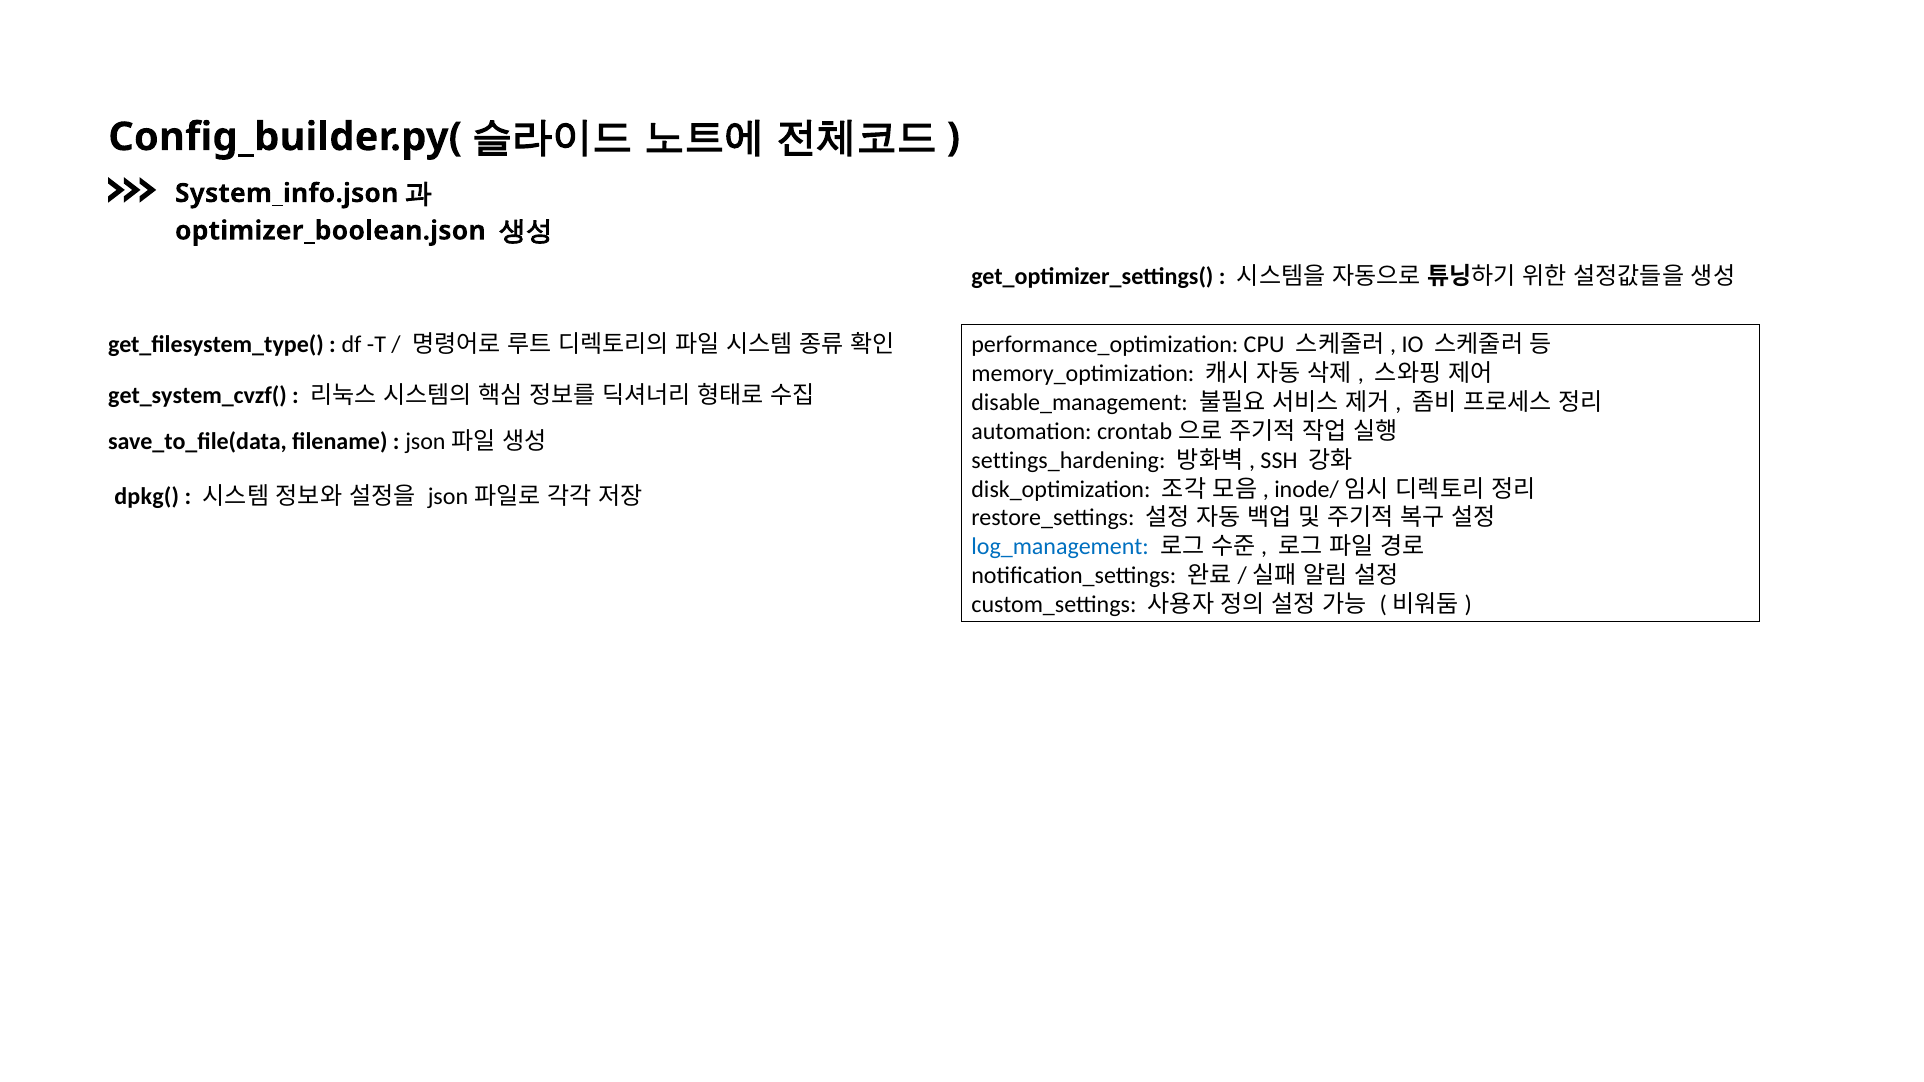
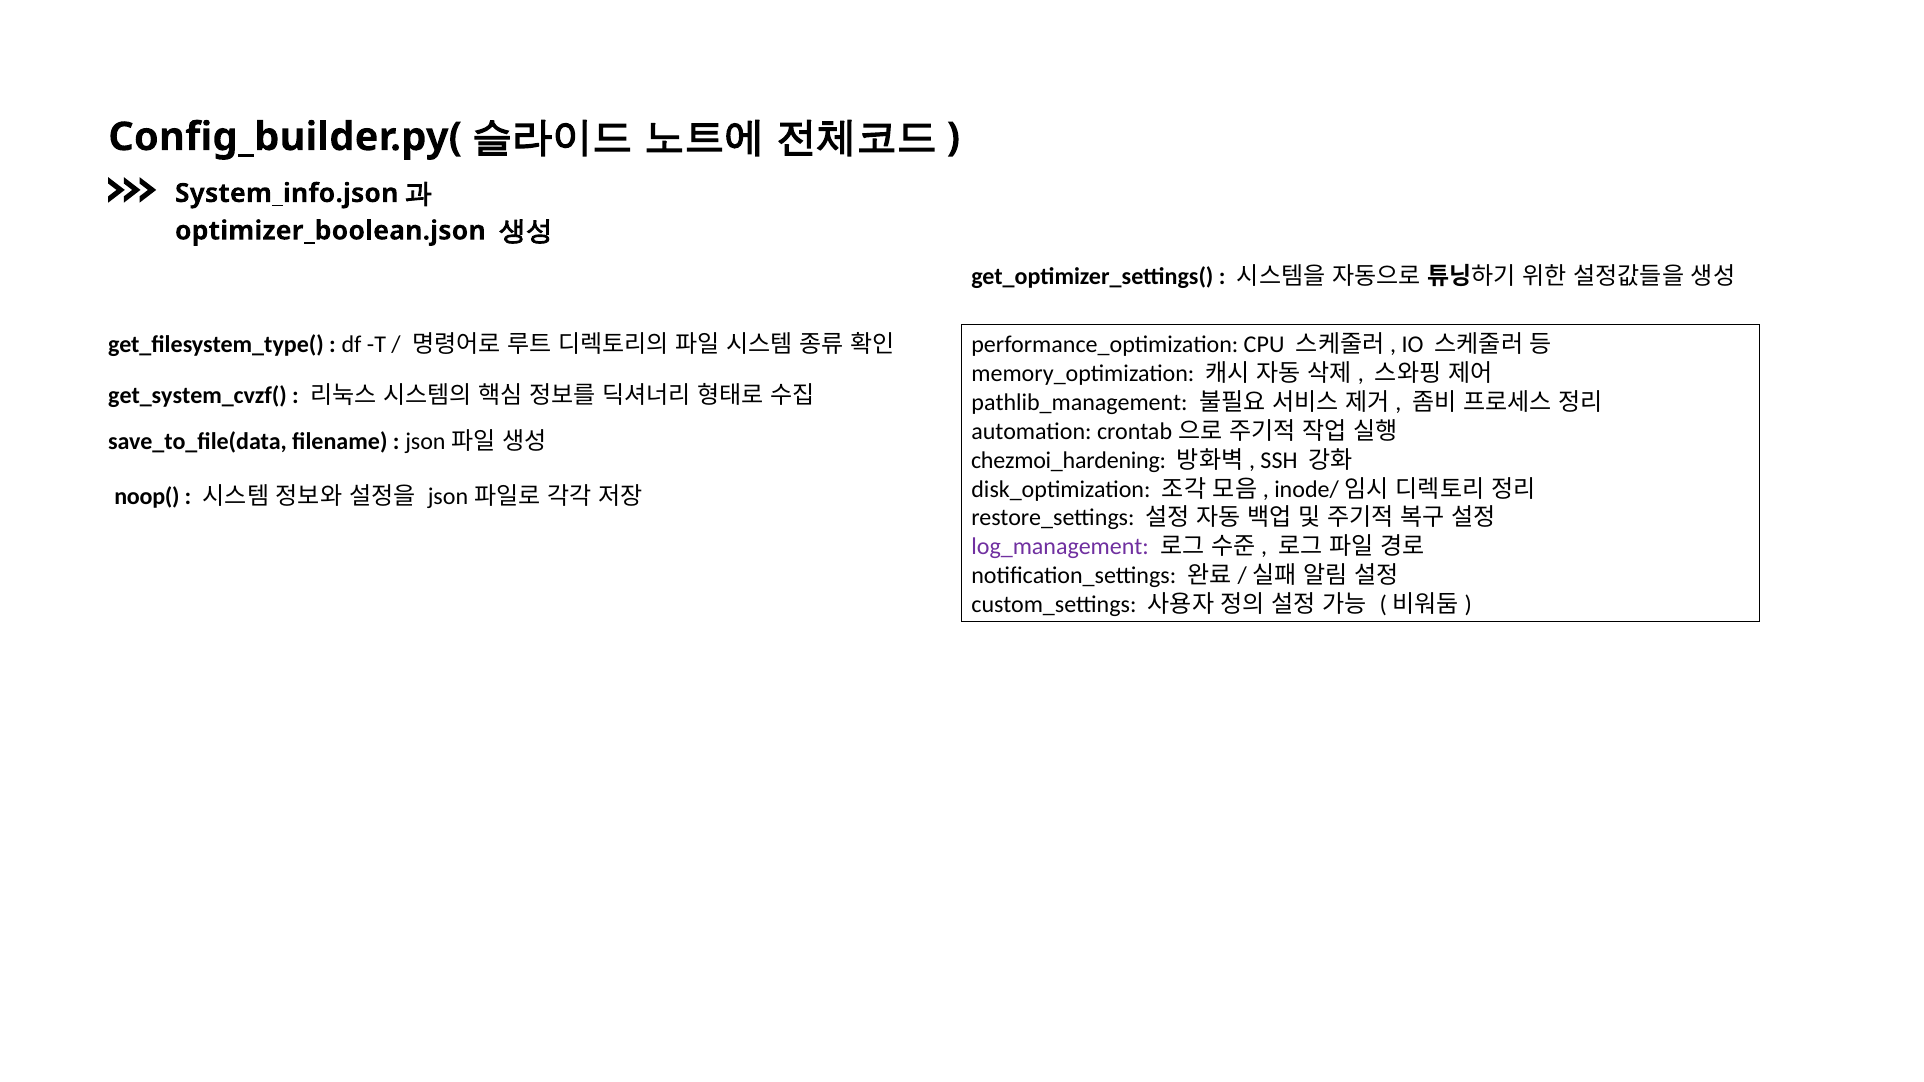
disable_management: disable_management -> pathlib_management (1080, 403)
settings_hardening: settings_hardening -> chezmoi_hardening (1069, 460)
dpkg(: dpkg( -> noop( (147, 497)
log_management colour: blue -> purple (1060, 547)
